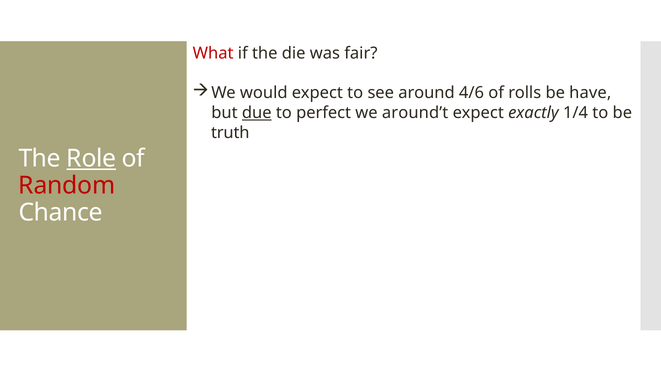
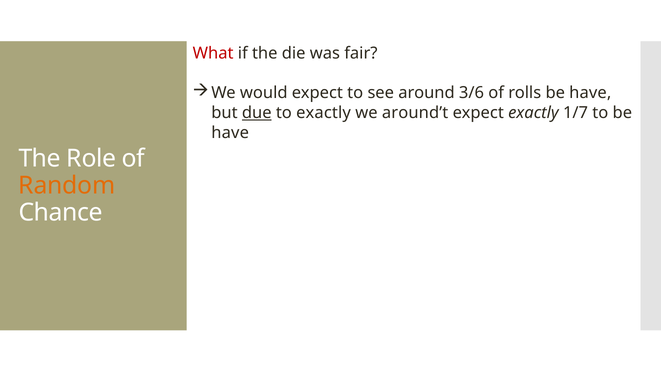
4/6: 4/6 -> 3/6 (472, 93)
to perfect: perfect -> exactly (324, 113)
1/4: 1/4 -> 1/7 (576, 113)
truth: truth -> have (230, 133)
Role underline: present -> none (91, 159)
Random colour: red -> orange (67, 185)
